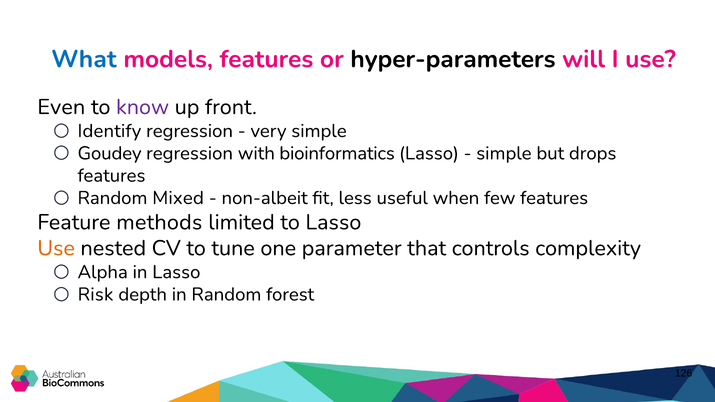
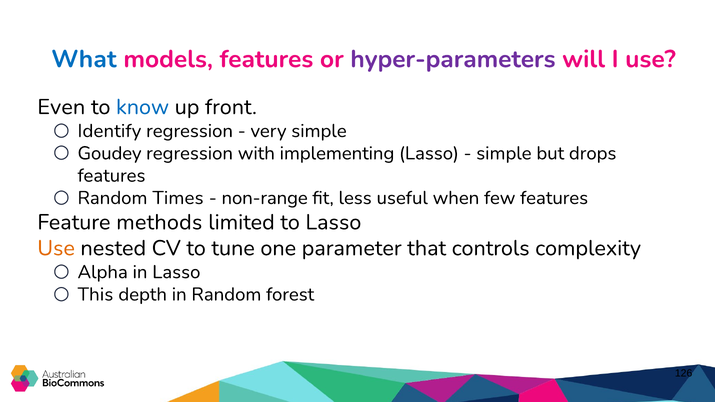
hyper-parameters colour: black -> purple (453, 59)
know colour: purple -> blue (143, 107)
bioinformatics: bioinformatics -> implementing (337, 153)
Mixed: Mixed -> Times (178, 198)
non-albeit: non-albeit -> non-range (265, 198)
Risk: Risk -> This (95, 294)
